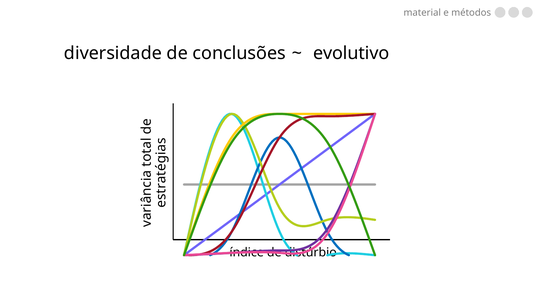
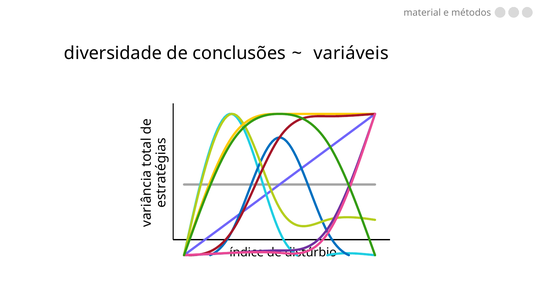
evolutivo: evolutivo -> variáveis (351, 53)
